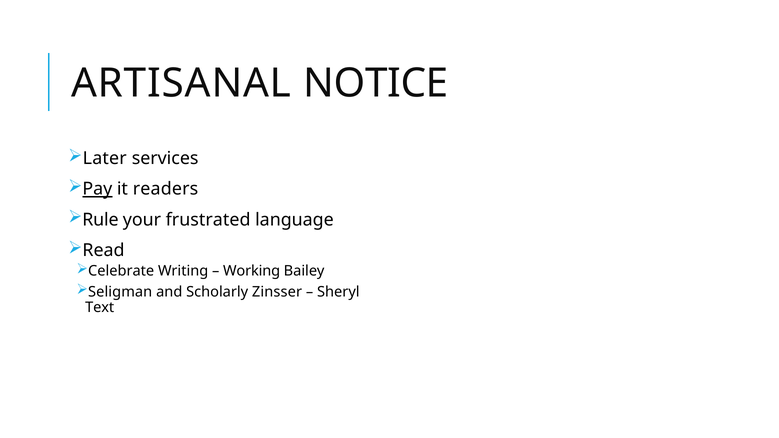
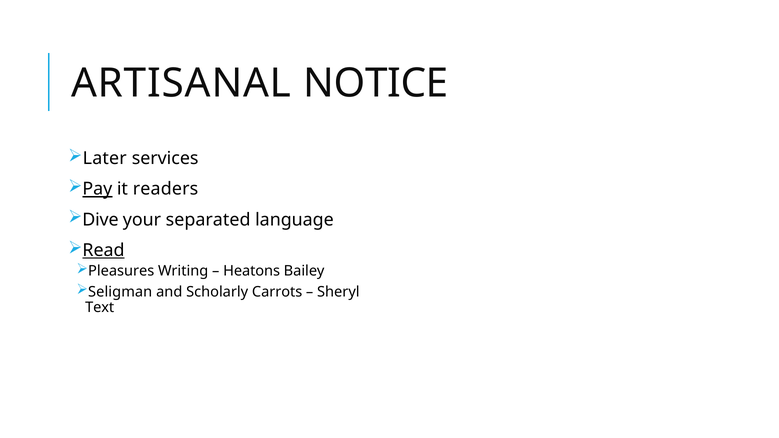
Rule: Rule -> Dive (100, 220)
frustrated: frustrated -> separated (208, 220)
Read underline: none -> present (103, 250)
Celebrate: Celebrate -> Pleasures (121, 271)
Working: Working -> Heatons (252, 271)
Zinsser: Zinsser -> Carrots (277, 292)
